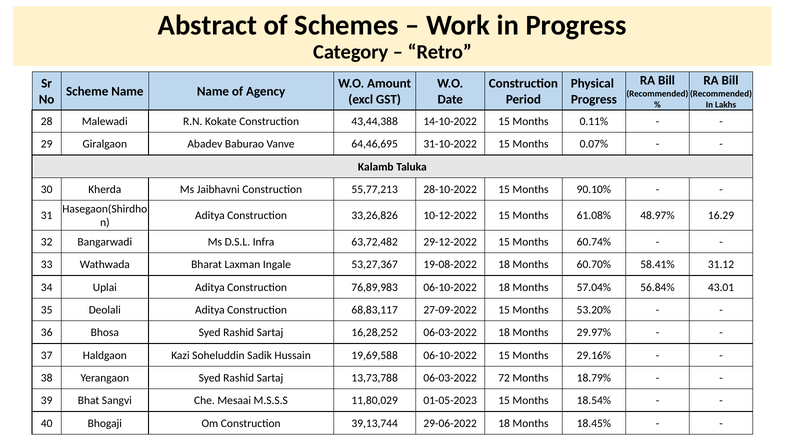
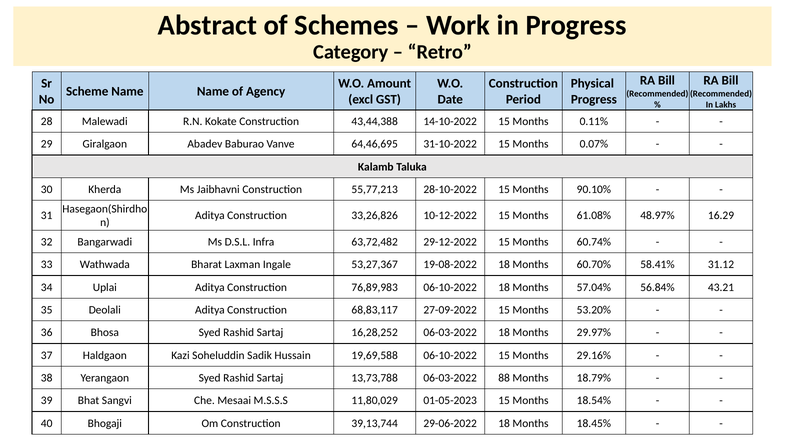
43.01: 43.01 -> 43.21 (721, 288)
72: 72 -> 88 (504, 378)
